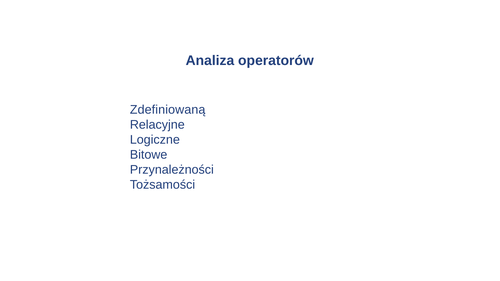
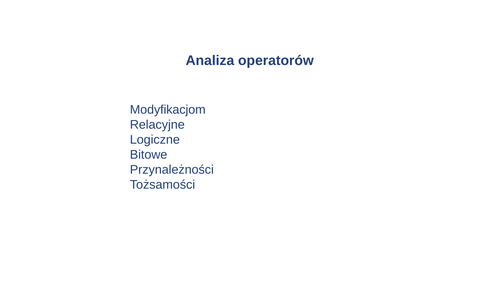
Zdefiniowaną: Zdefiniowaną -> Modyfikacjom (168, 110)
